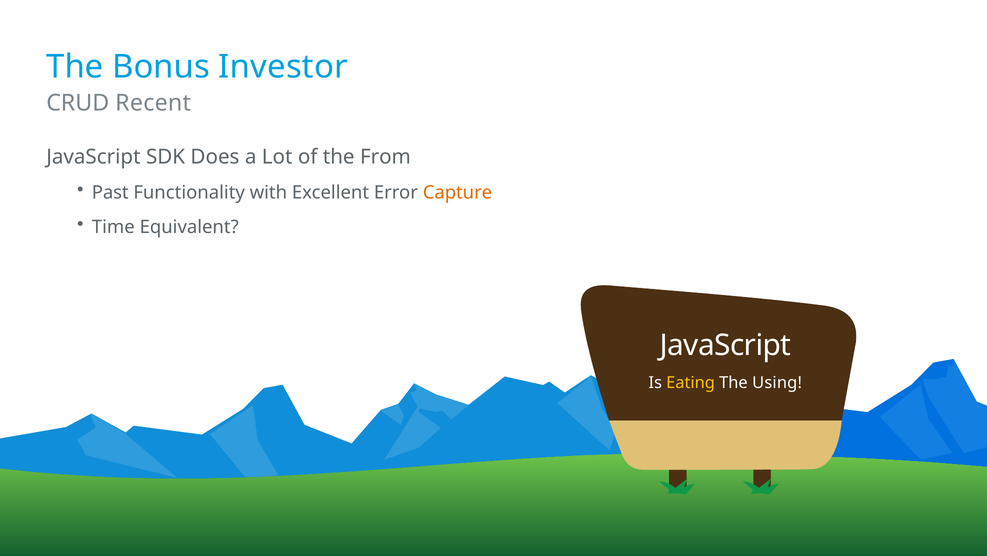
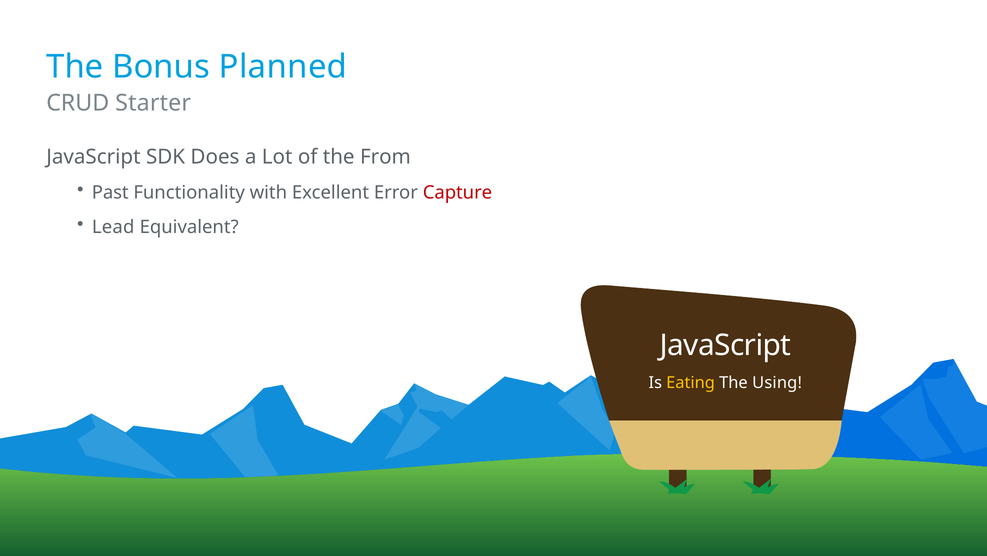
Investor: Investor -> Planned (283, 67)
Recent: Recent -> Starter (153, 103)
Capture colour: orange -> red (457, 192)
Time: Time -> Lead (113, 227)
